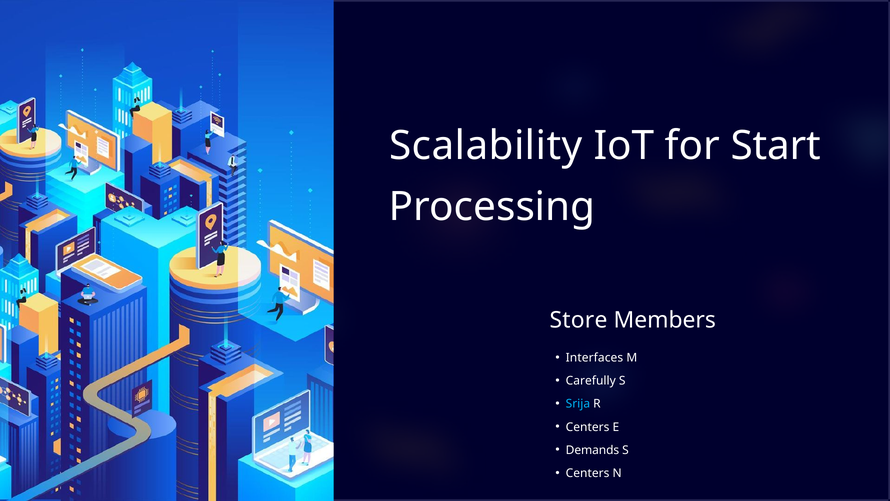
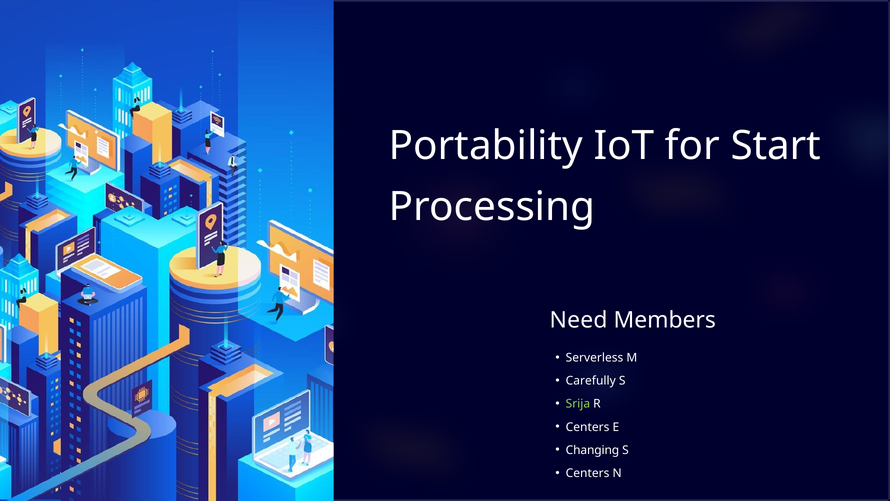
Scalability: Scalability -> Portability (486, 146)
Store: Store -> Need (578, 320)
Interfaces: Interfaces -> Serverless (594, 357)
Srija colour: light blue -> light green (578, 404)
Demands: Demands -> Changing (592, 450)
